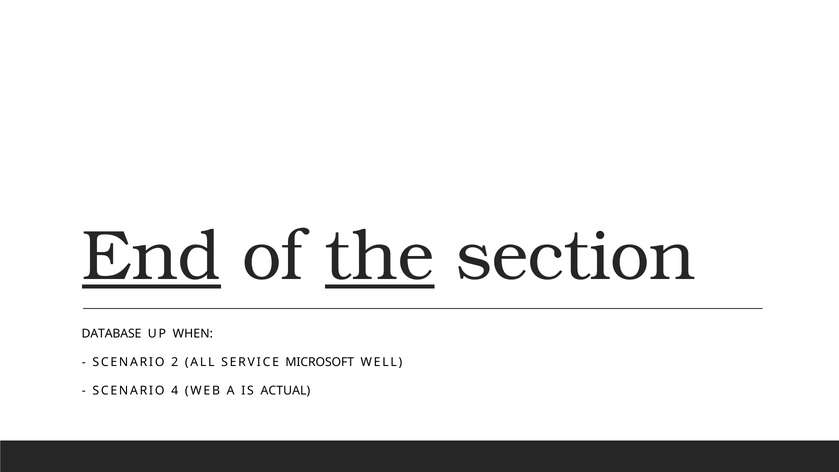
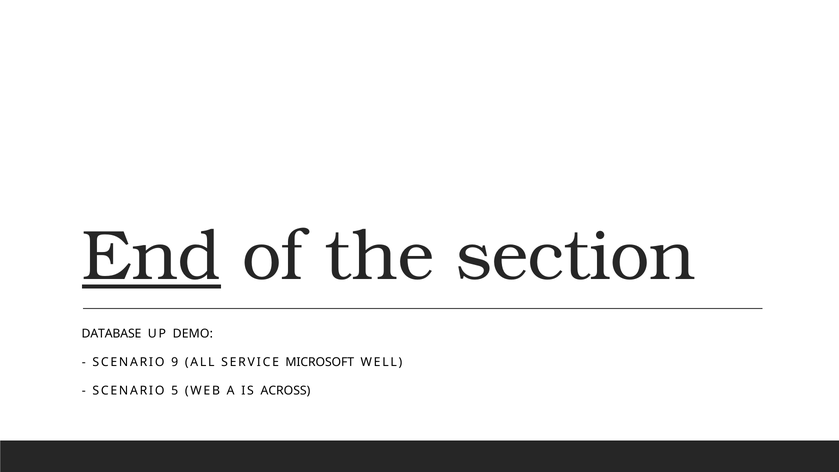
the underline: present -> none (380, 256)
WHEN: WHEN -> DEMO (193, 334)
2: 2 -> 9 (175, 362)
4: 4 -> 5 (175, 391)
ACTUAL: ACTUAL -> ACROSS (285, 391)
